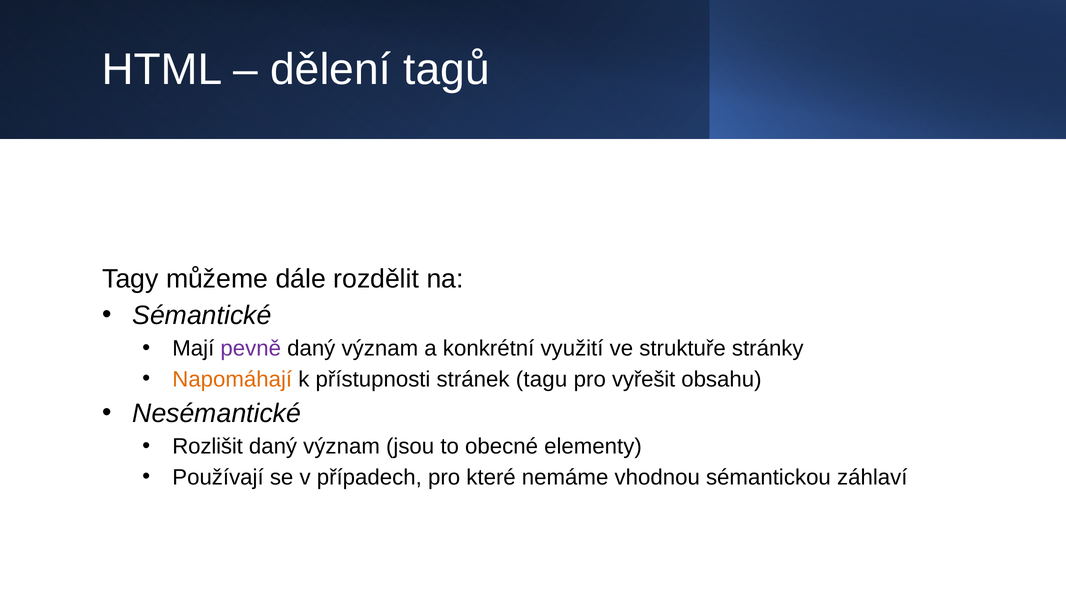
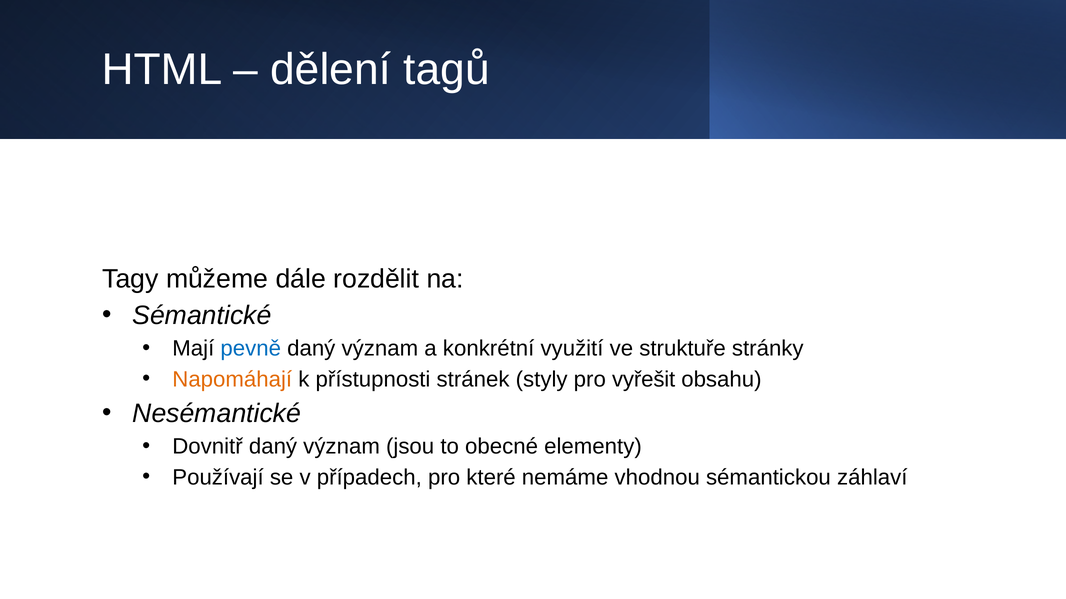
pevně colour: purple -> blue (251, 349)
tagu: tagu -> styly (542, 380)
Rozlišit: Rozlišit -> Dovnitř (208, 447)
